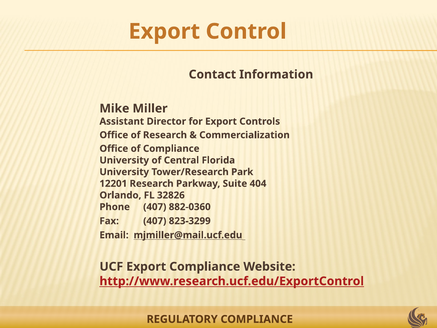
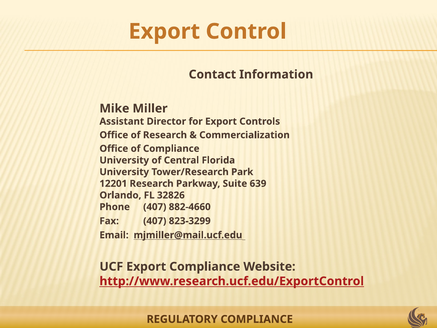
404: 404 -> 639 (258, 183)
882-0360: 882-0360 -> 882-4660 (190, 207)
